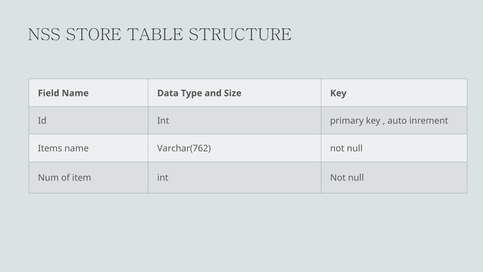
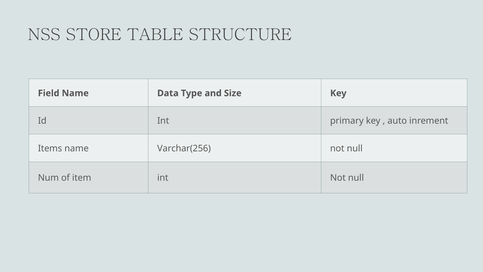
Varchar(762: Varchar(762 -> Varchar(256 (184, 148)
